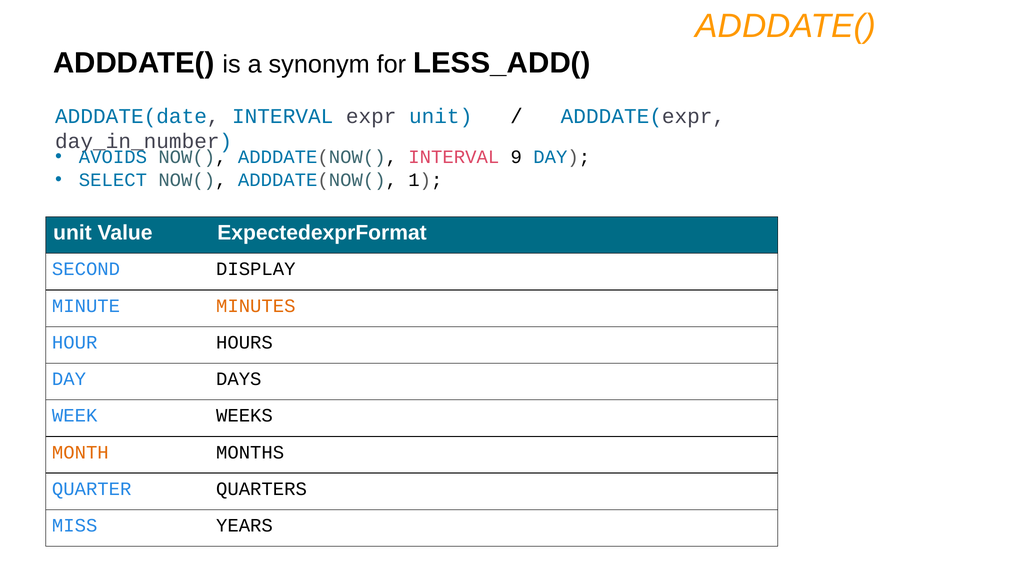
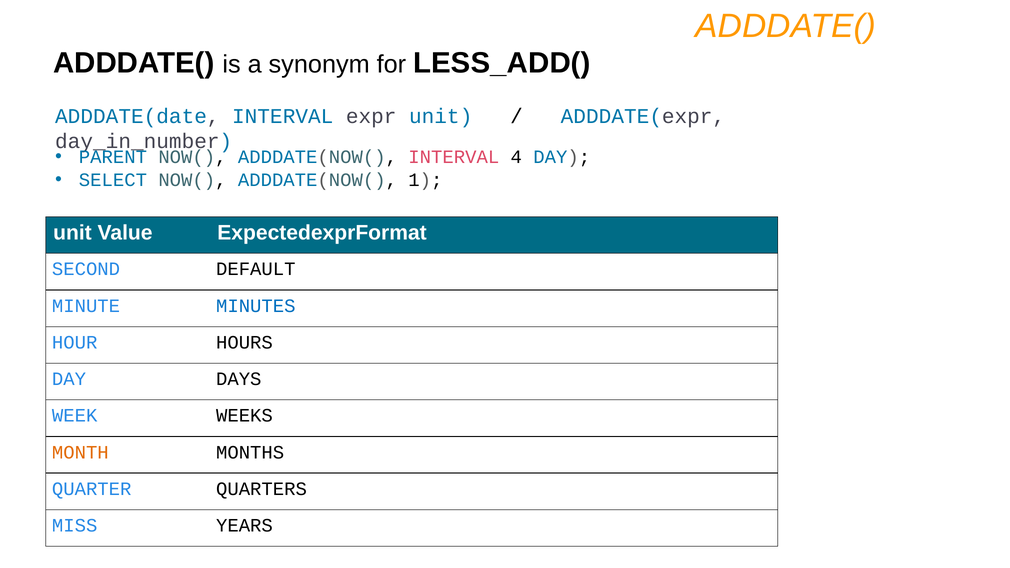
AVOIDS: AVOIDS -> PARENT (113, 157)
9: 9 -> 4 (516, 157)
DISPLAY: DISPLAY -> DEFAULT (256, 269)
MINUTES colour: orange -> blue (256, 306)
